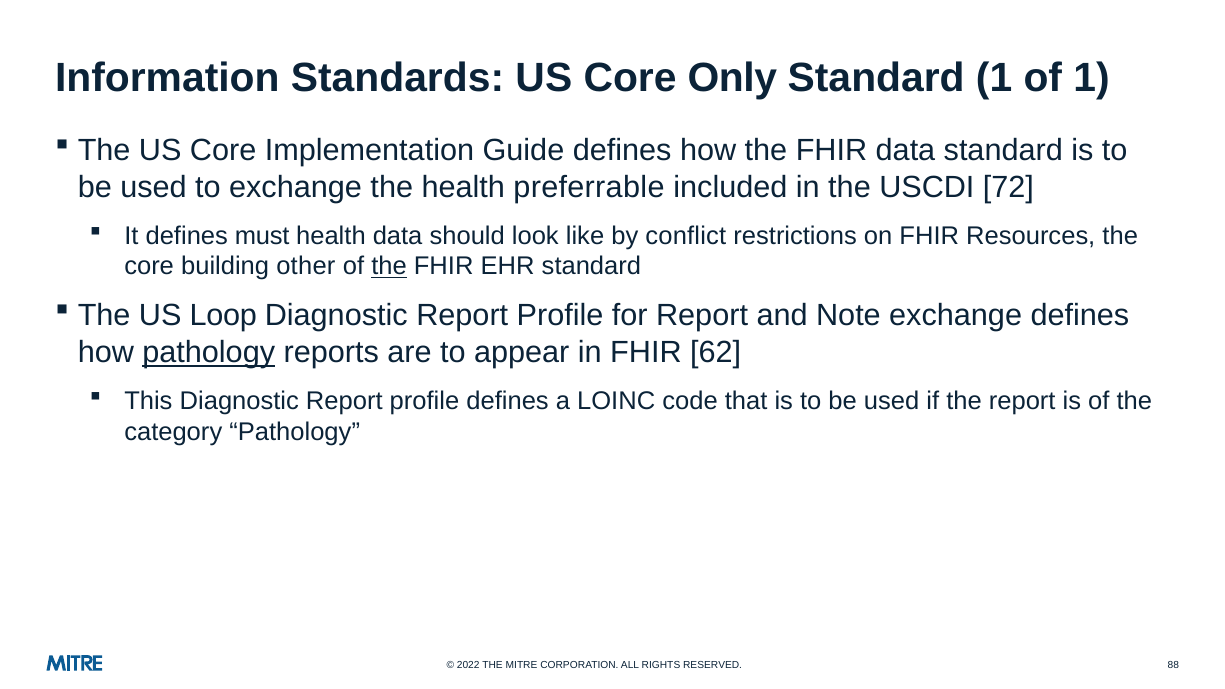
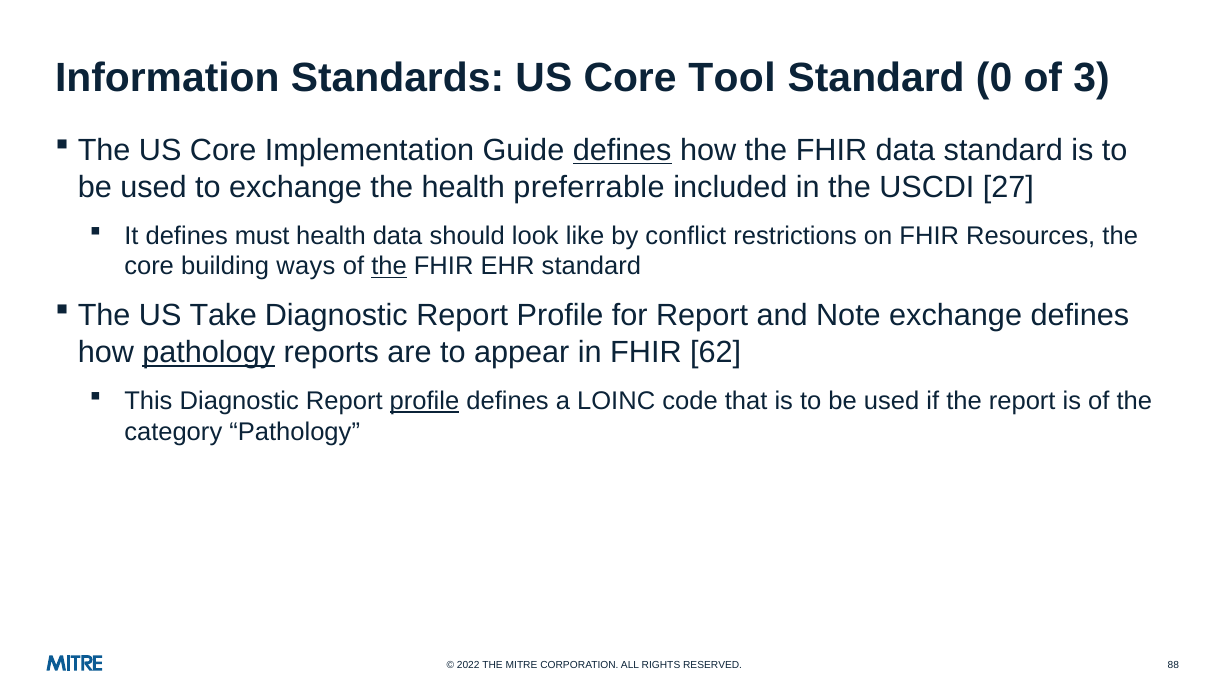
Only: Only -> Tool (732, 78)
Standard 1: 1 -> 0 (994, 78)
of 1: 1 -> 3 (1092, 78)
defines underline: none -> present (622, 150)
72: 72 -> 27 (1008, 187)
other: other -> ways (306, 266)
Loop: Loop -> Take (223, 316)
profile underline: none -> present (425, 401)
